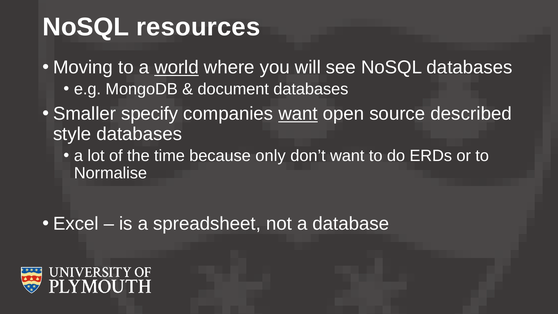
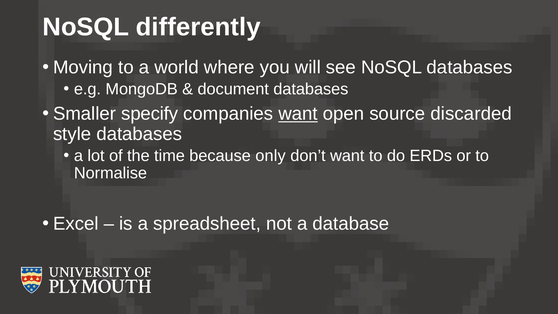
resources: resources -> differently (198, 27)
world underline: present -> none (177, 67)
described: described -> discarded (471, 114)
